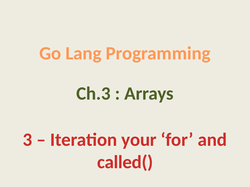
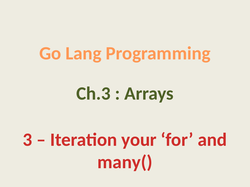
called(: called( -> many( (125, 163)
